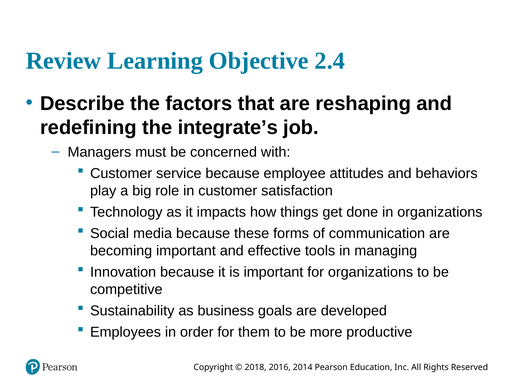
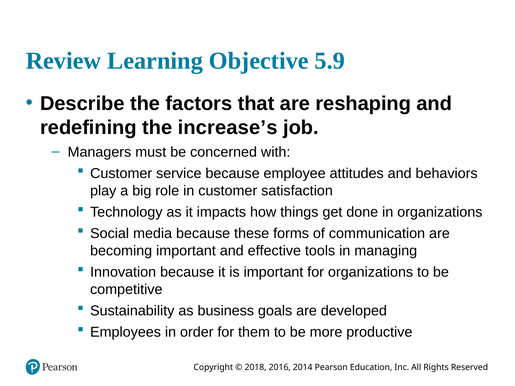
2.4: 2.4 -> 5.9 (330, 61)
integrate’s: integrate’s -> increase’s (228, 128)
